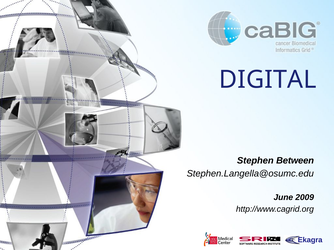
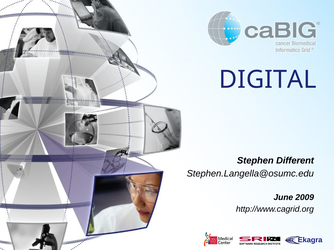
Between: Between -> Different (295, 161)
